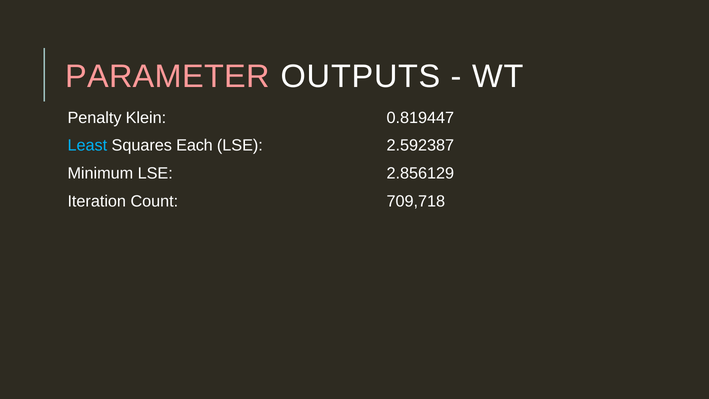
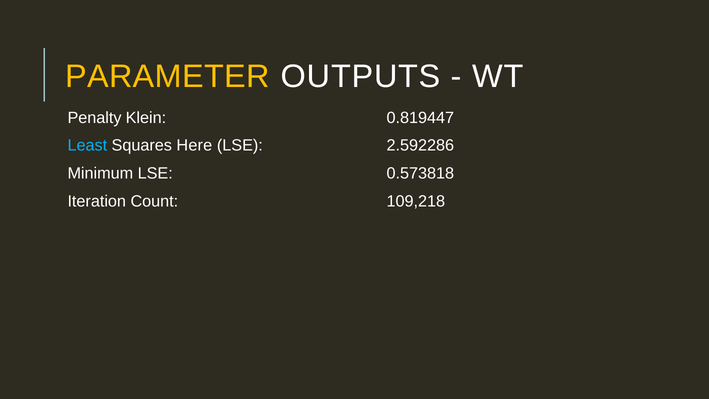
PARAMETER colour: pink -> yellow (167, 76)
Each: Each -> Here (194, 146)
2.592387: 2.592387 -> 2.592286 (420, 146)
2.856129: 2.856129 -> 0.573818 (420, 173)
709,718: 709,718 -> 109,218 (416, 201)
